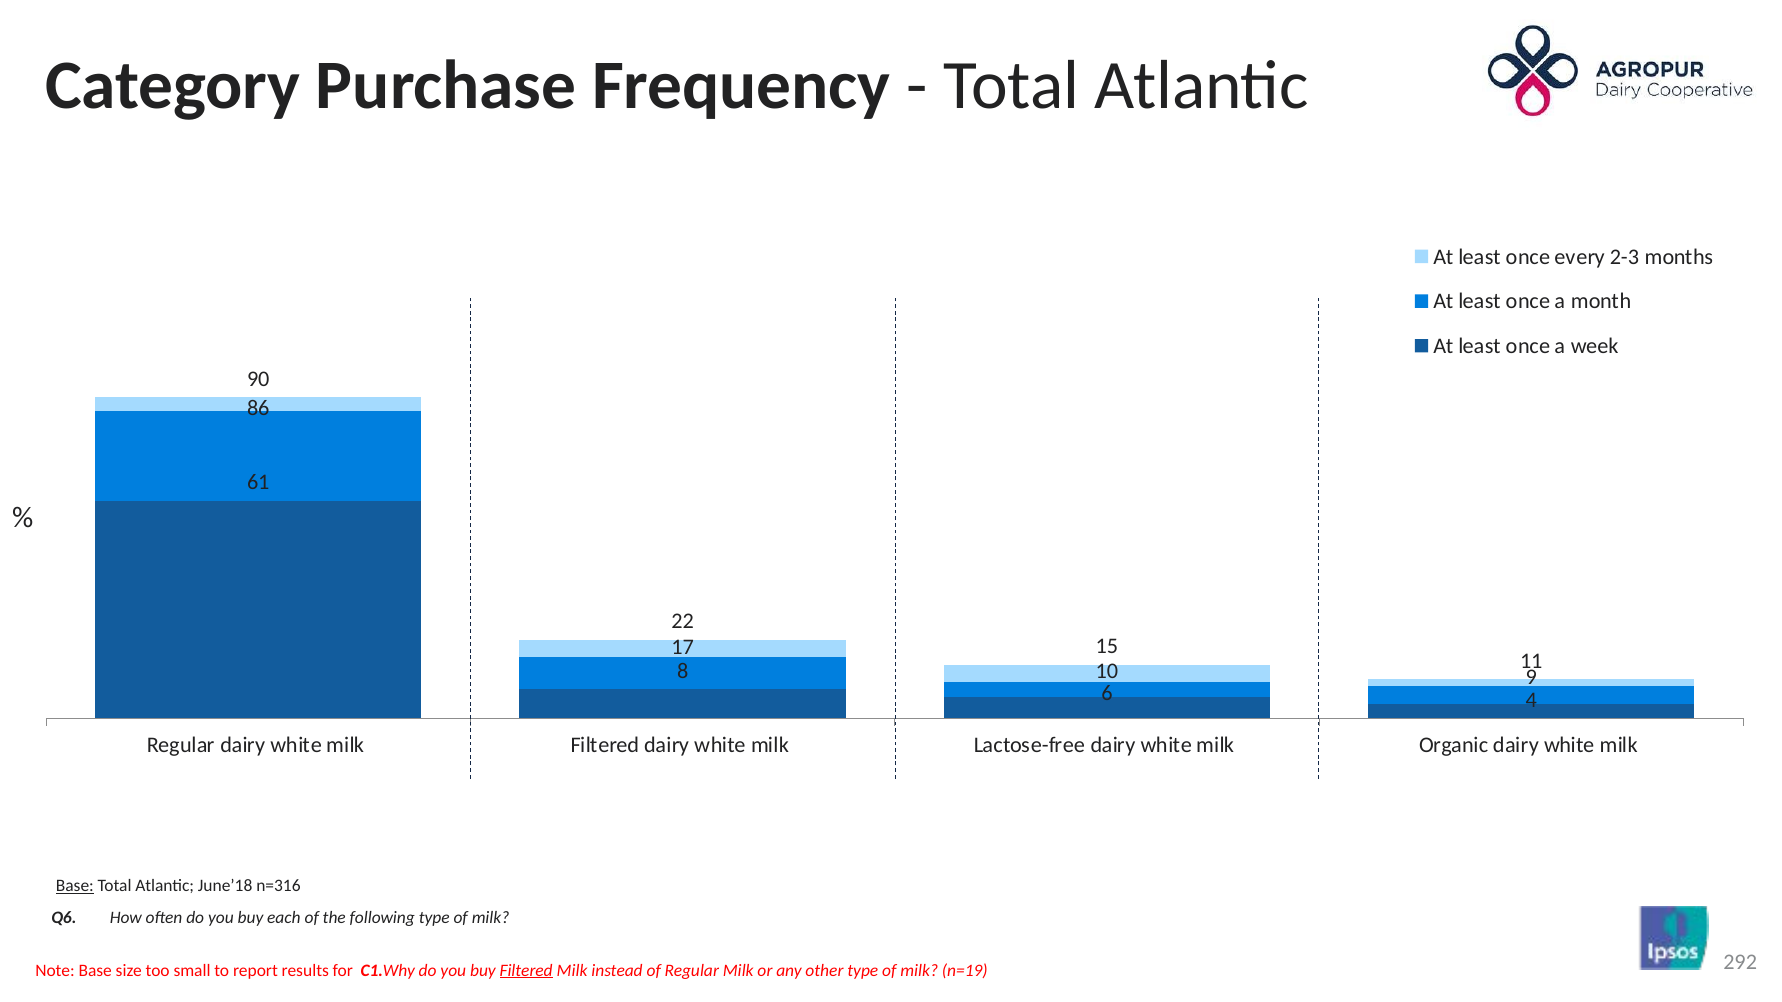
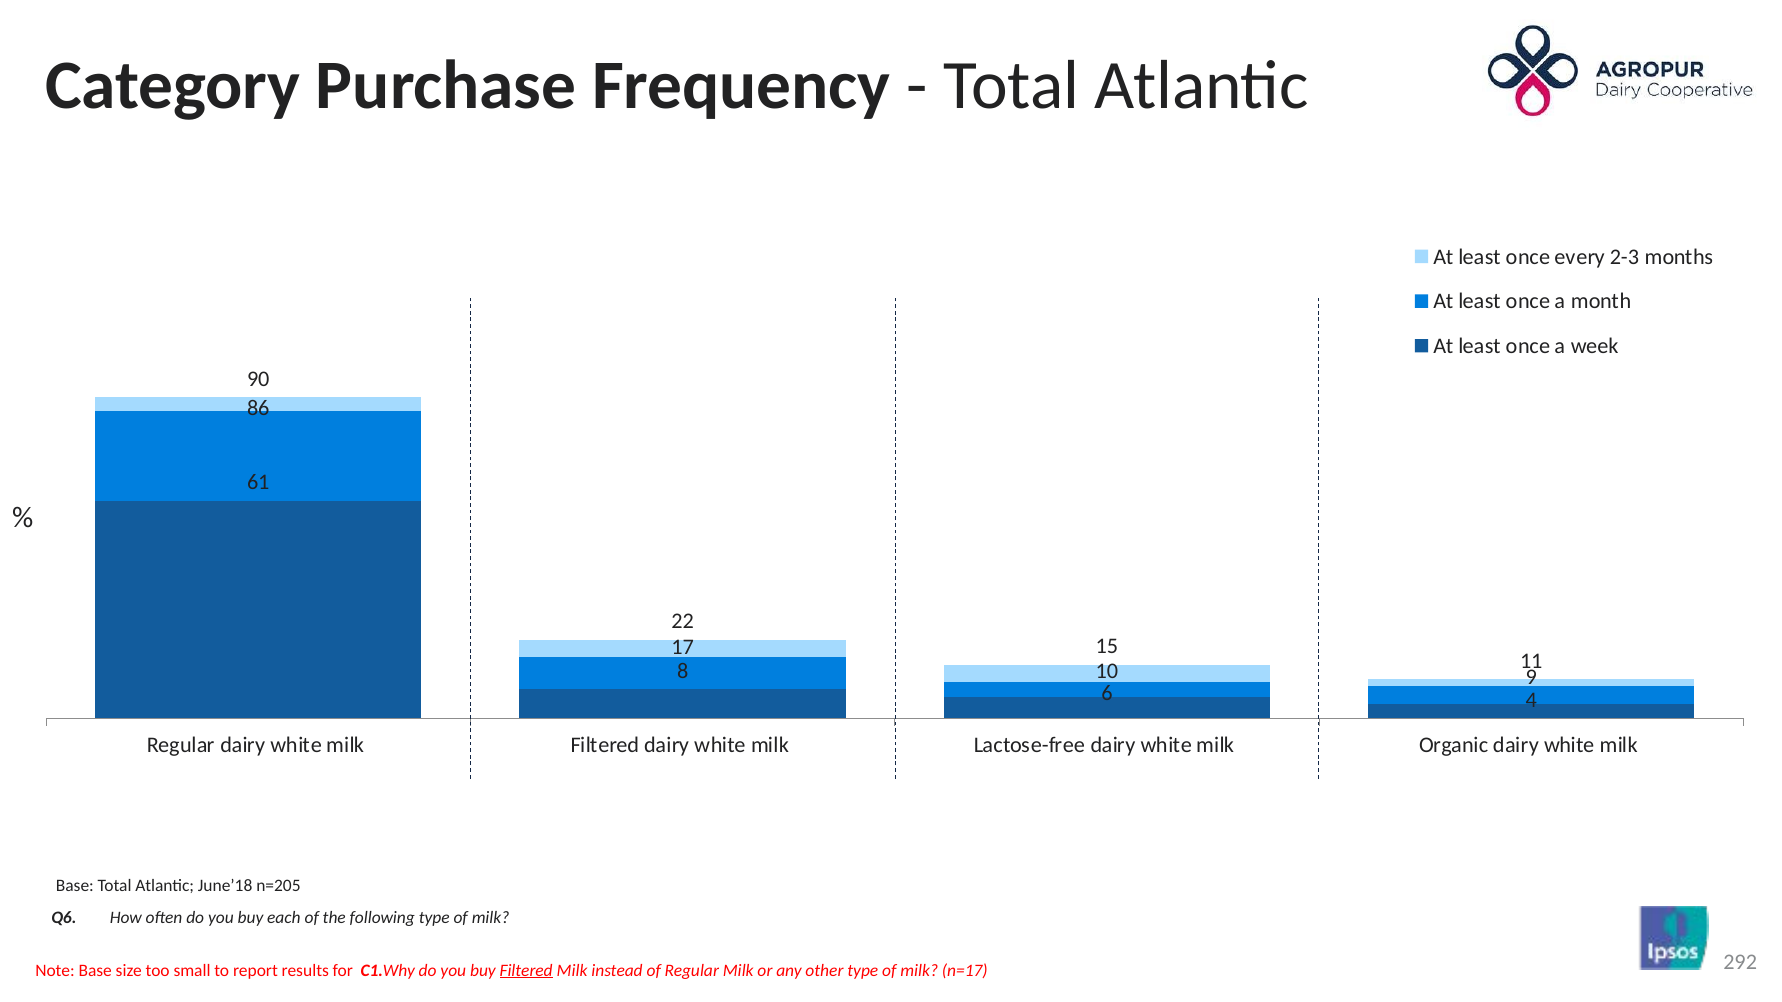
Base underline: present -> none (75, 886)
n=316: n=316 -> n=205 (278, 886)
n=19: n=19 -> n=17 (965, 971)
